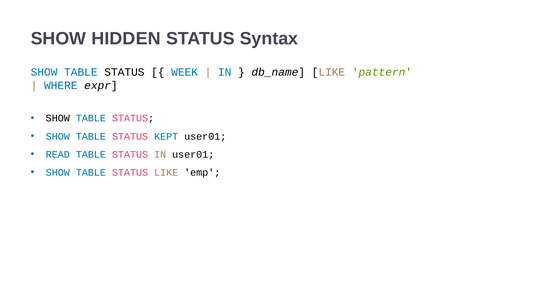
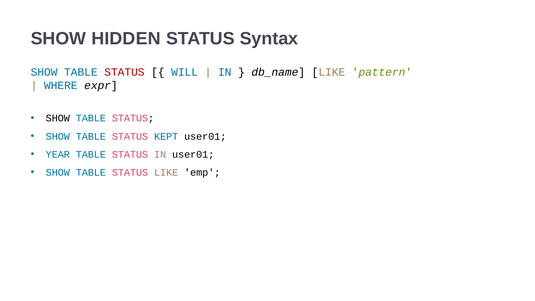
STATUS colour: black -> red (124, 72)
WEEK: WEEK -> WILL (185, 72)
READ: READ -> YEAR (58, 154)
